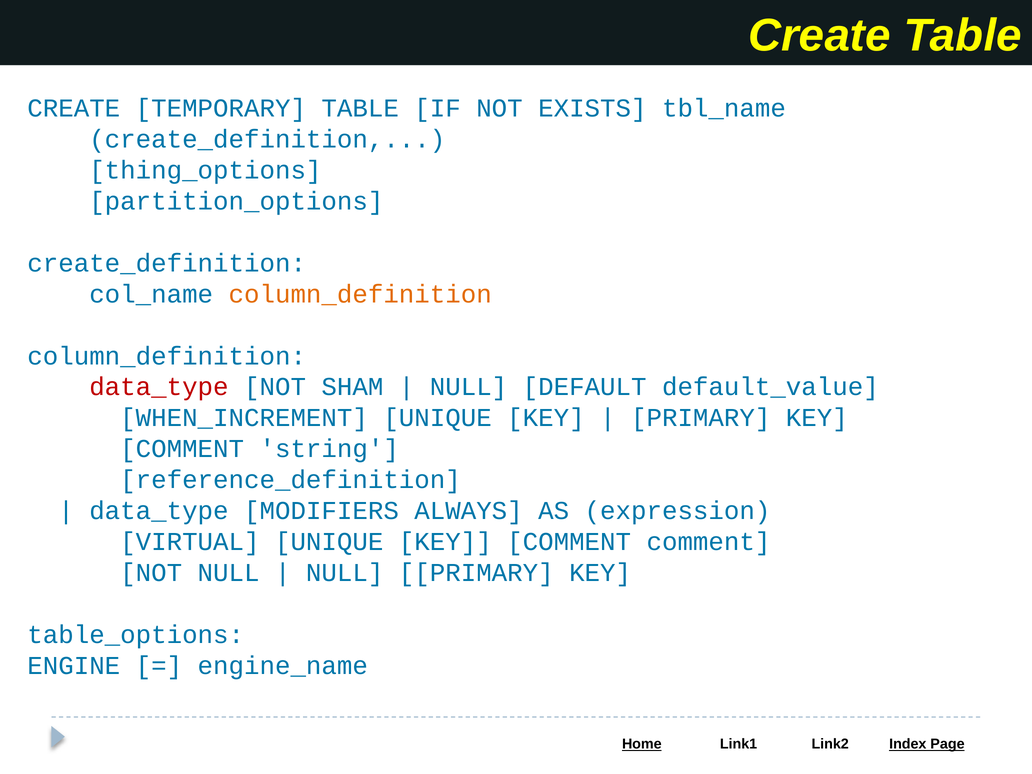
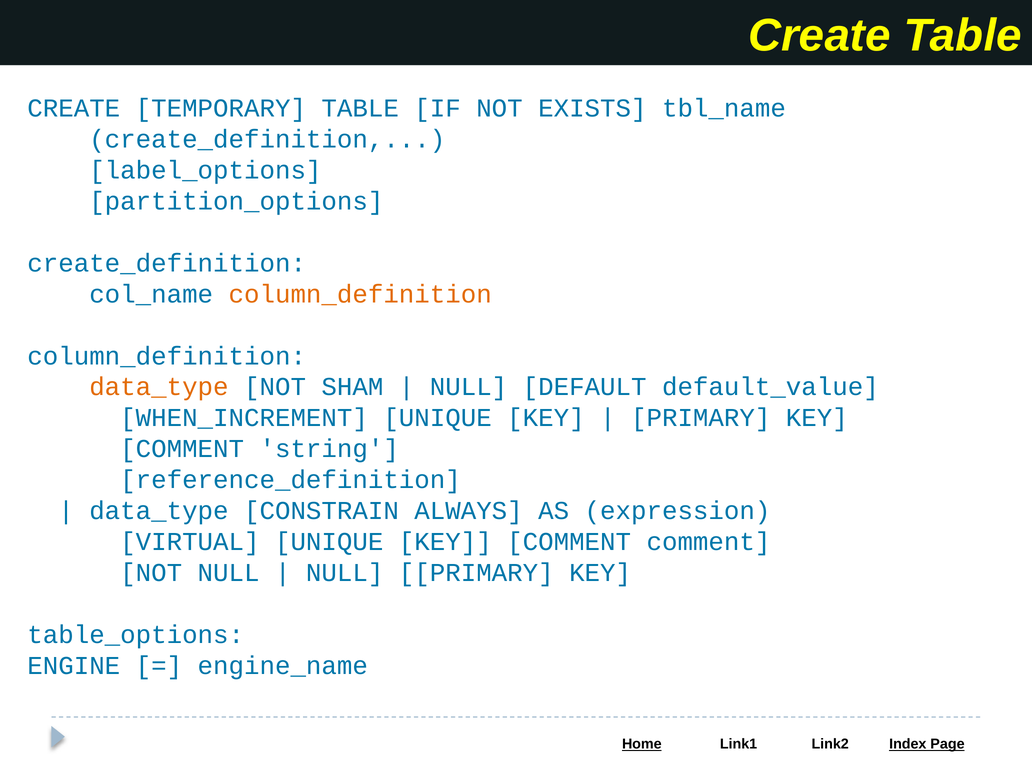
thing_options: thing_options -> label_options (205, 170)
data_type colour: red -> orange (159, 387)
MODIFIERS: MODIFIERS -> CONSTRAIN (321, 511)
